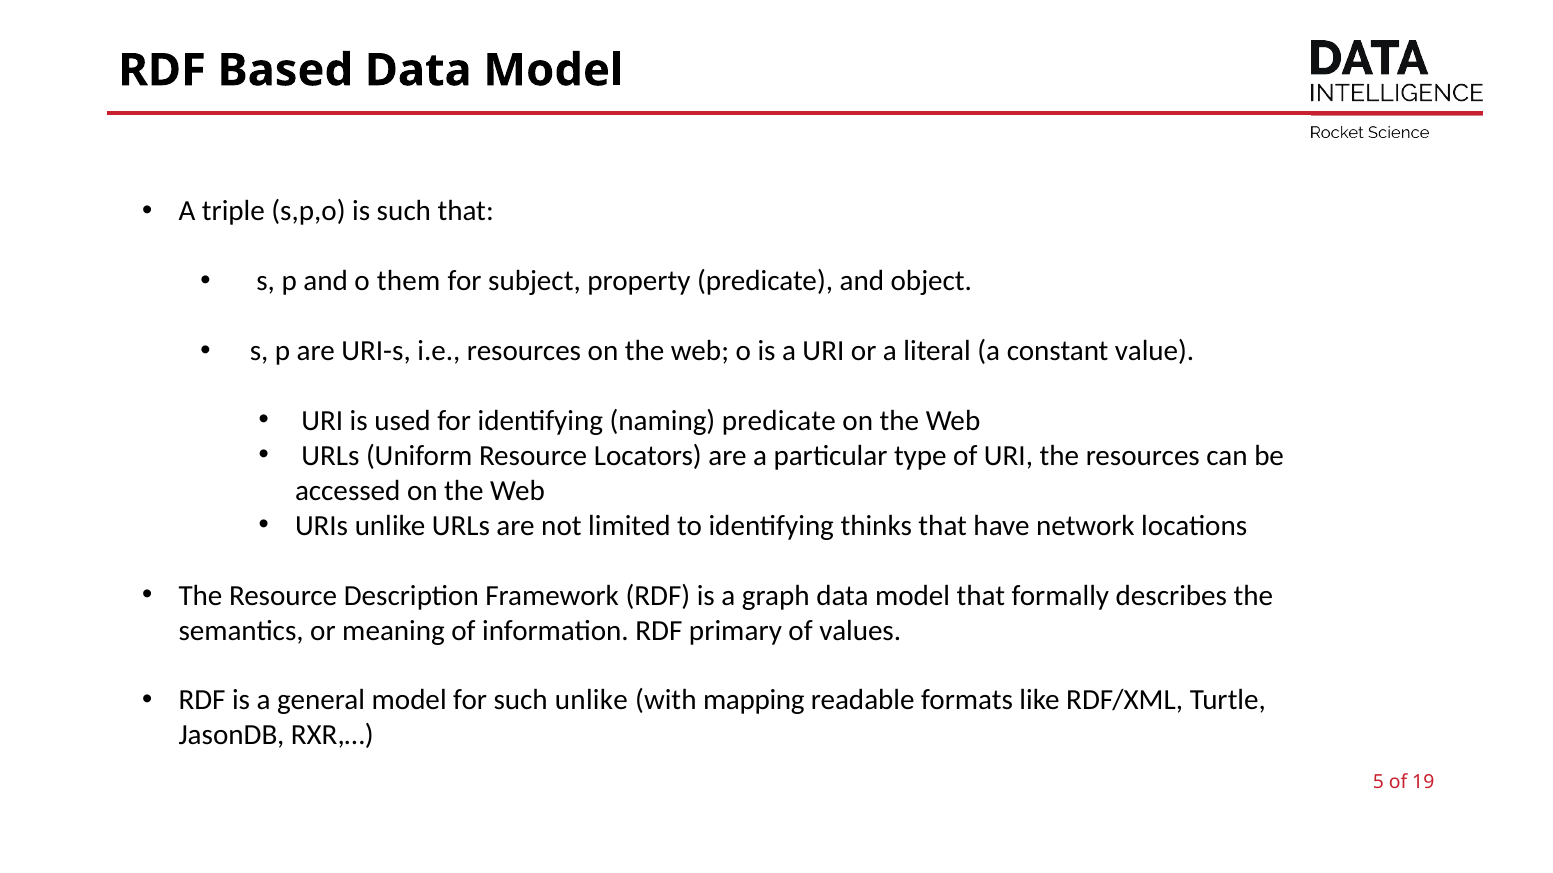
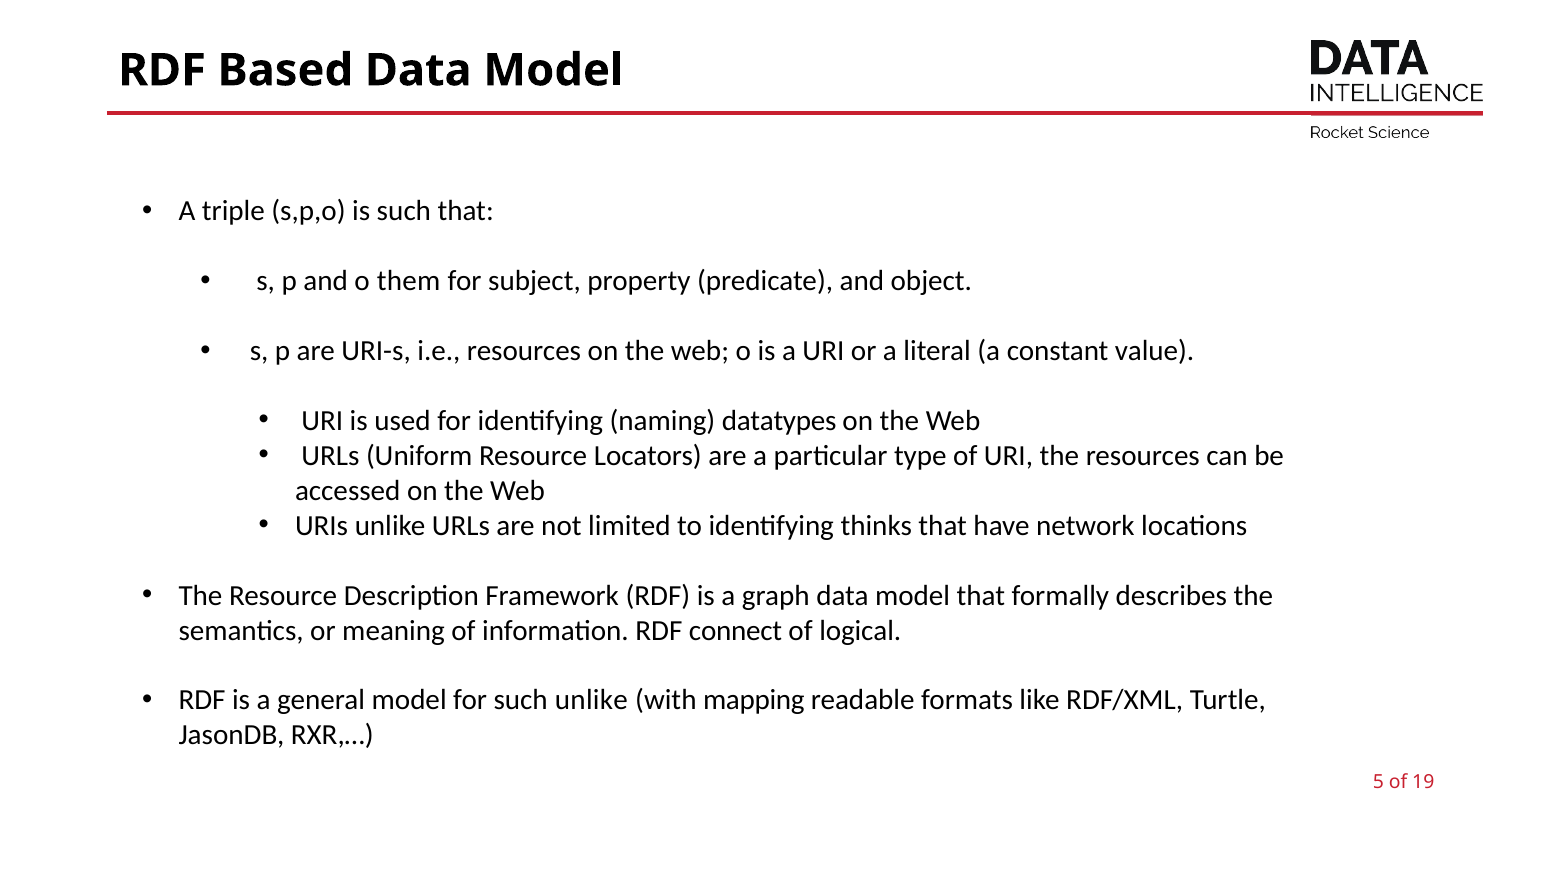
naming predicate: predicate -> datatypes (779, 421)
primary: primary -> connect (736, 631)
values: values -> logical (860, 631)
